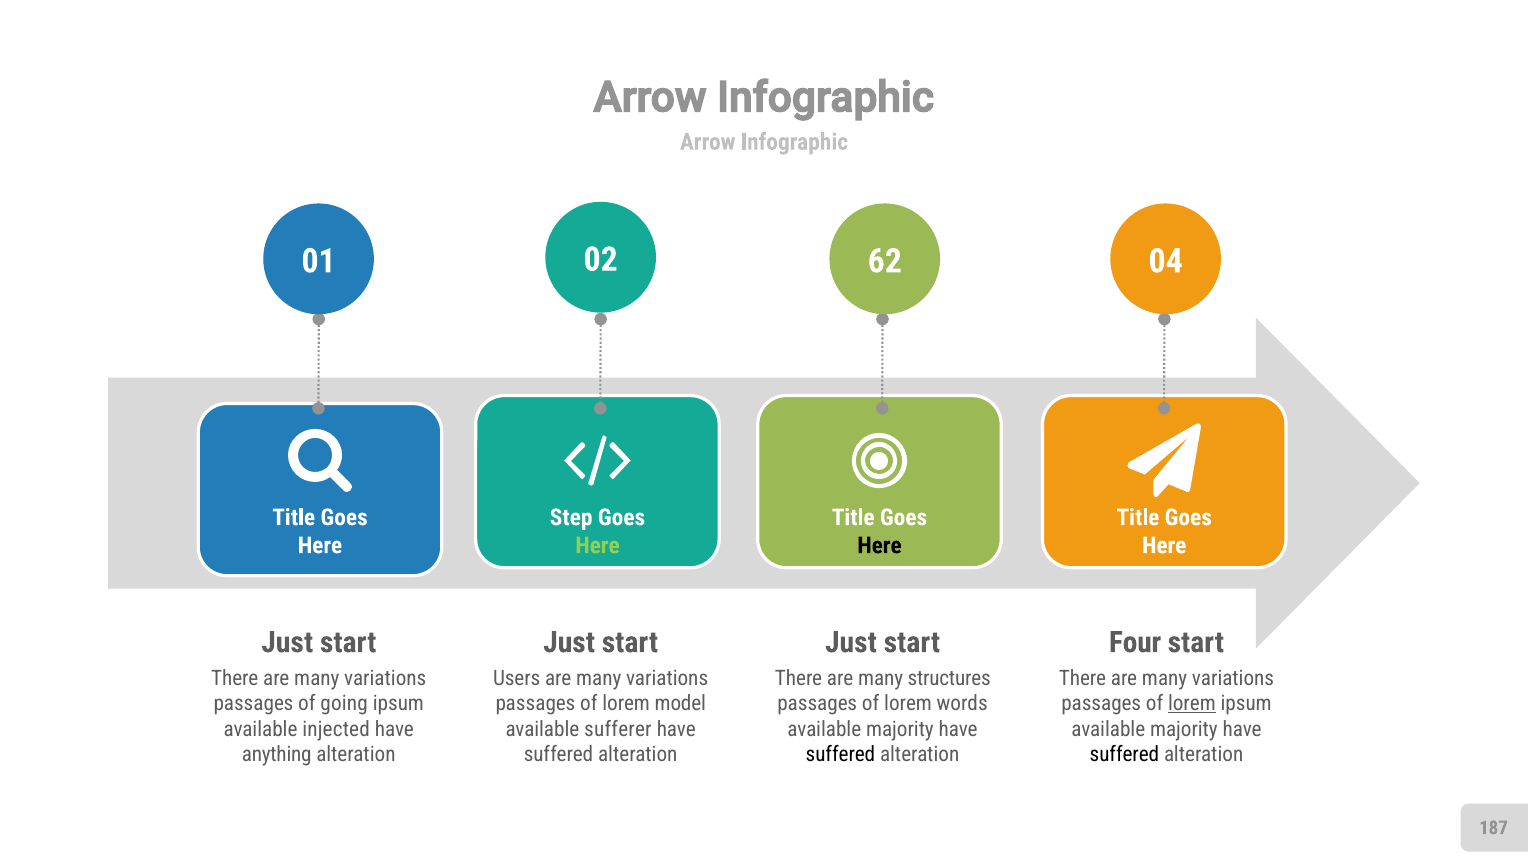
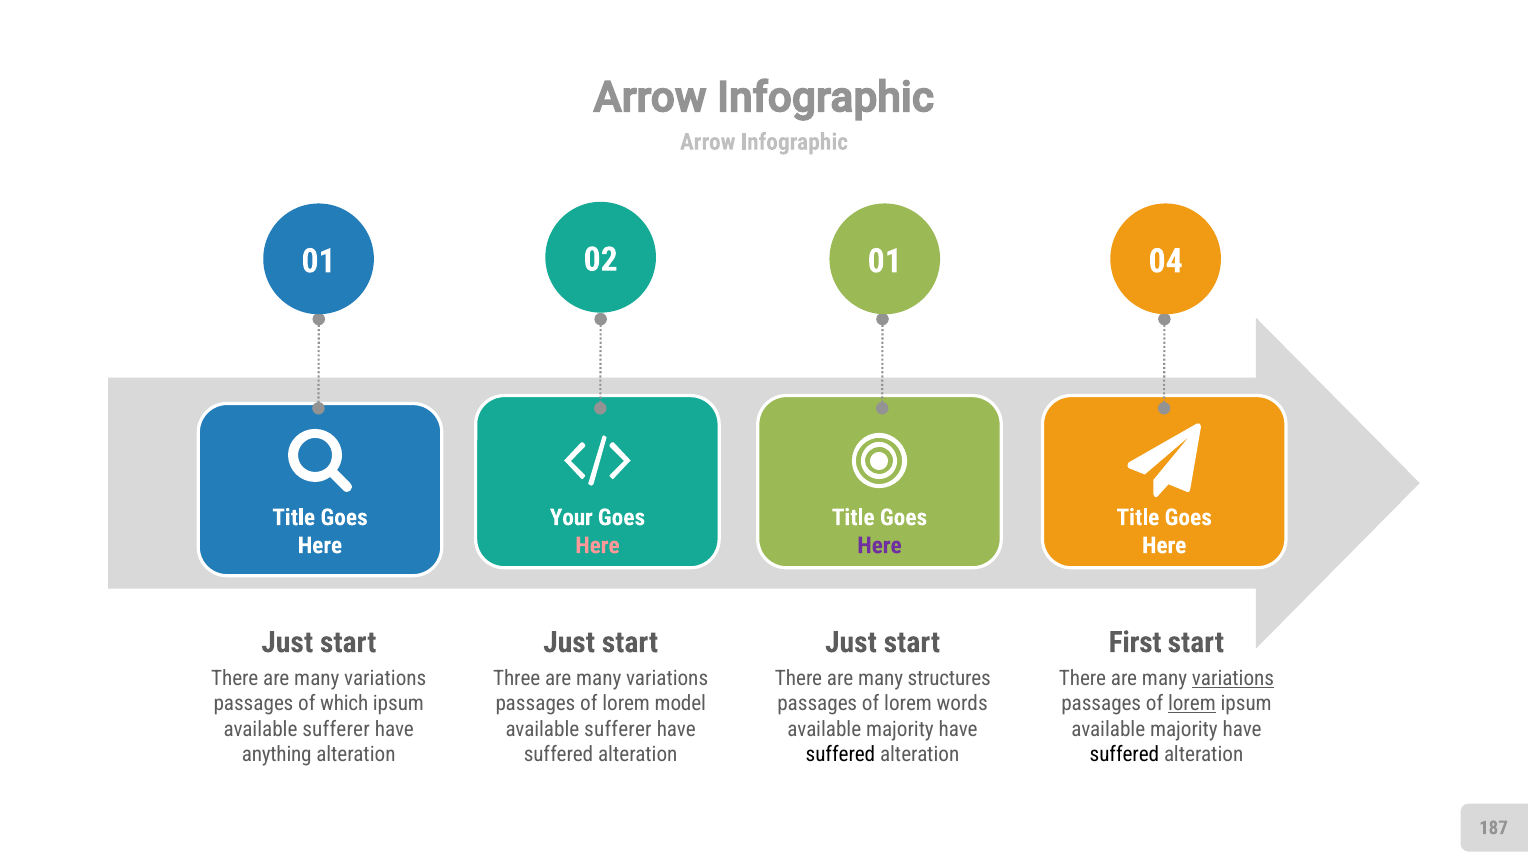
02 62: 62 -> 01 (885, 261)
Step: Step -> Your (571, 517)
Here colour: light green -> pink (597, 545)
Here colour: black -> purple (880, 545)
Four: Four -> First (1135, 642)
Users: Users -> Three (517, 678)
variations underline: none -> present (1233, 678)
going: going -> which (344, 703)
injected: injected -> sufferer (336, 729)
